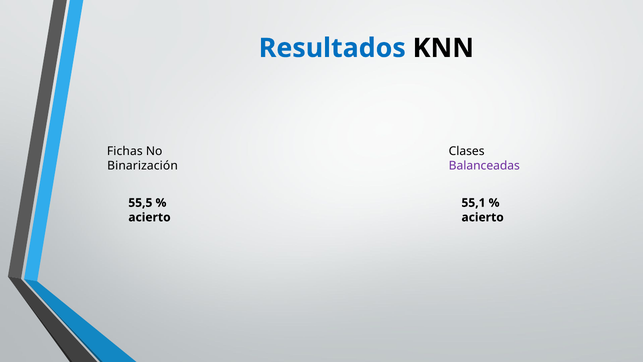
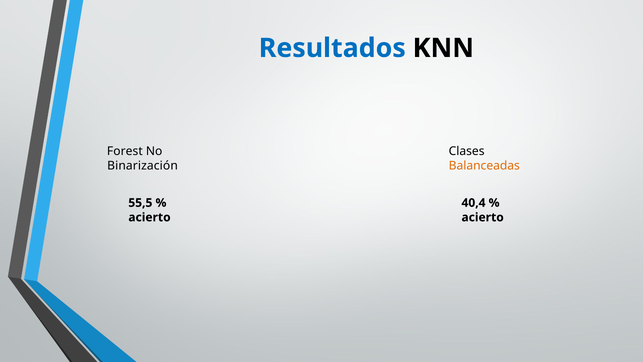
Fichas: Fichas -> Forest (125, 151)
Balanceadas colour: purple -> orange (484, 166)
55,1: 55,1 -> 40,4 (473, 203)
